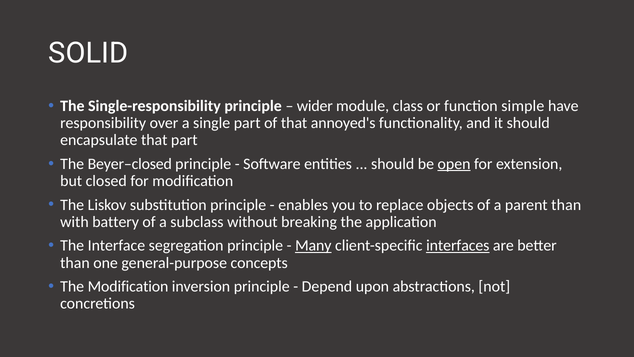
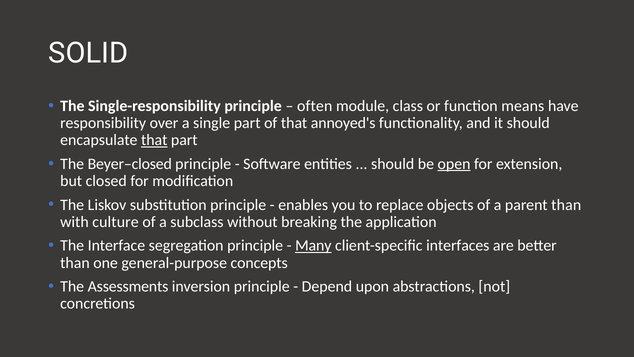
wider: wider -> often (315, 106)
simple: simple -> means (523, 106)
that underline: none -> present (154, 140)
battery: battery -> culture (116, 222)
interfaces underline: present -> none (458, 245)
The Modification: Modification -> Assessments (128, 286)
